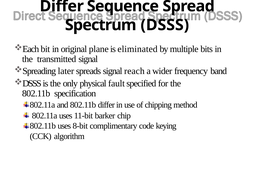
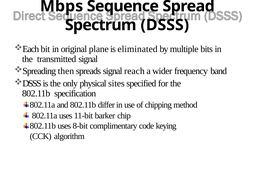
Differ: Differ -> Mbps (62, 6)
later: later -> then (66, 71)
fault: fault -> sites (116, 84)
